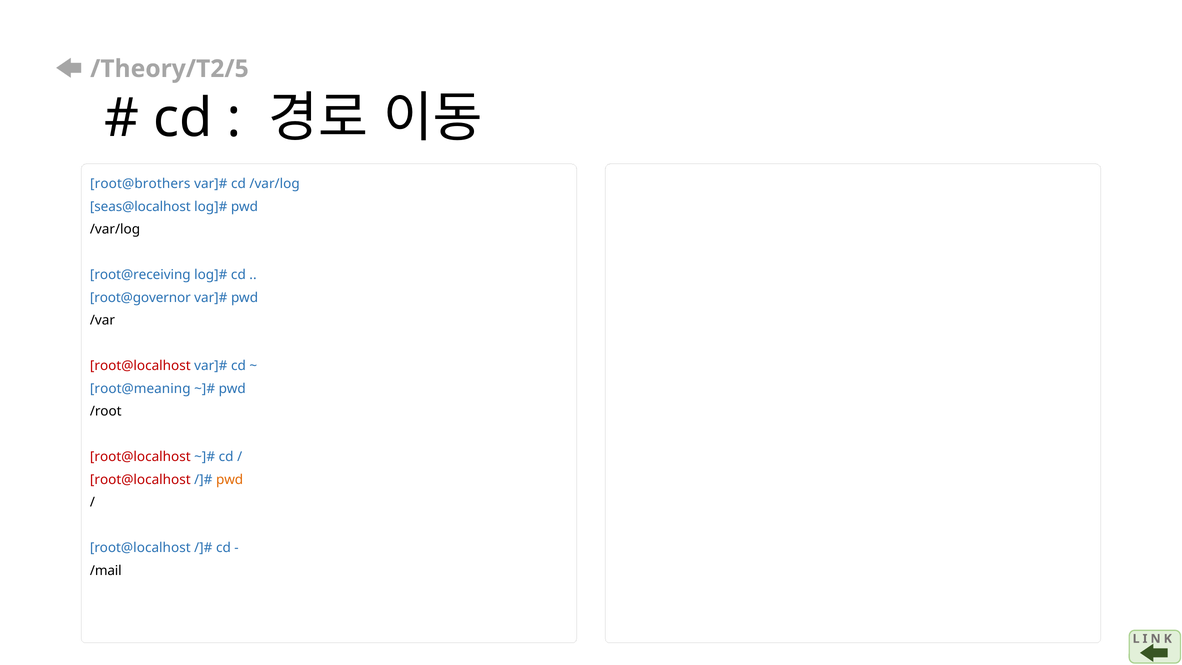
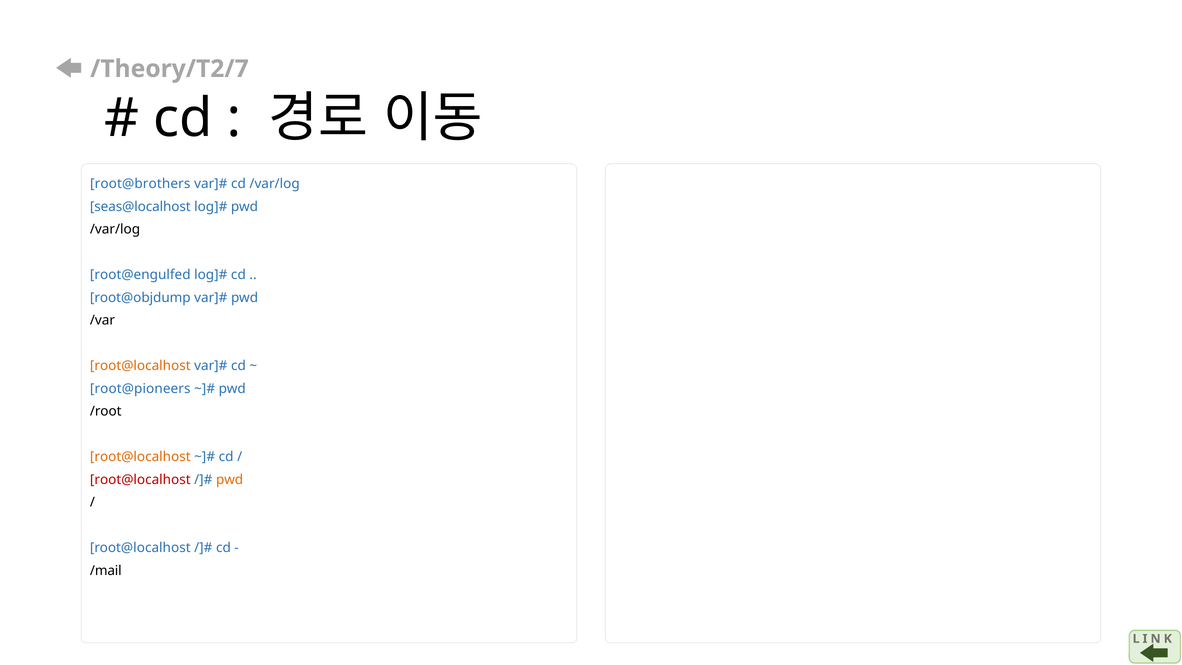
/Theory/T2/5: /Theory/T2/5 -> /Theory/T2/7 (169, 69)
root@receiving: root@receiving -> root@engulfed (140, 275)
root@governor: root@governor -> root@objdump (140, 298)
root@localhost colour: red -> orange (140, 366)
root@meaning: root@meaning -> root@pioneers (140, 389)
root@localhost colour: red -> orange (140, 457)
